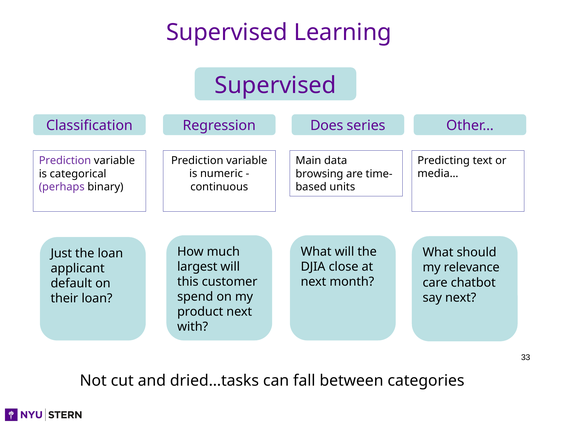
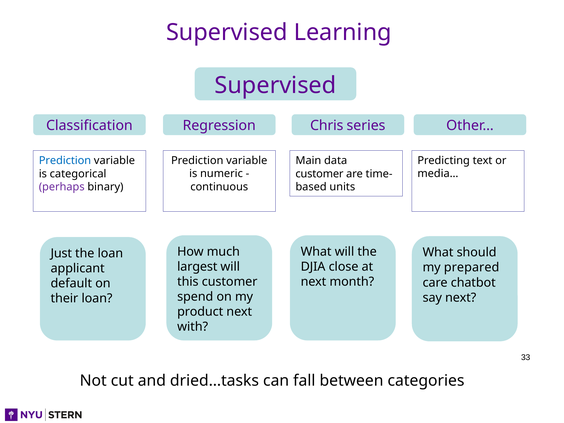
Does: Does -> Chris (327, 126)
Prediction colour: purple -> blue (65, 161)
browsing: browsing -> customer (319, 174)
relevance: relevance -> prepared (472, 268)
